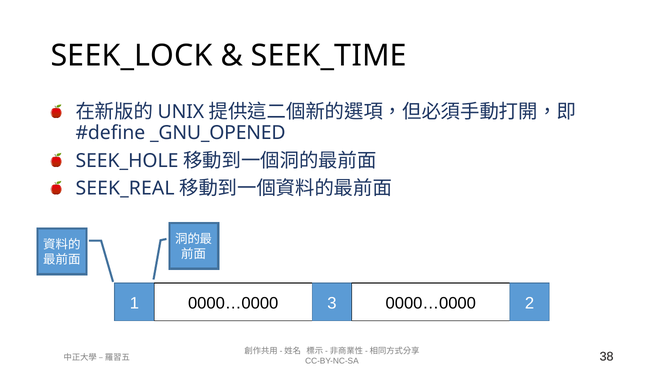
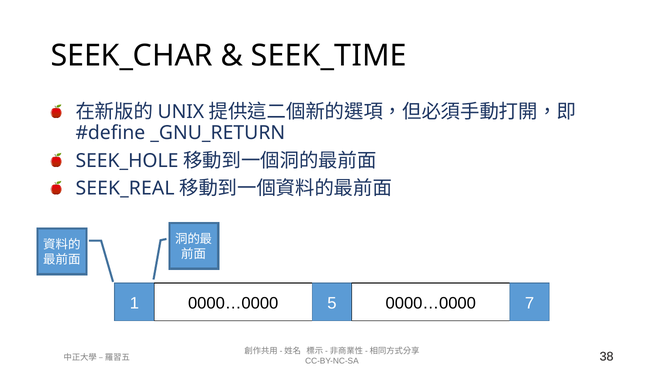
SEEK_LOCK: SEEK_LOCK -> SEEK_CHAR (132, 56)
_GNU_OPENED: _GNU_OPENED -> _GNU_RETURN (218, 133)
3: 3 -> 5 (332, 303)
2: 2 -> 7 (530, 303)
